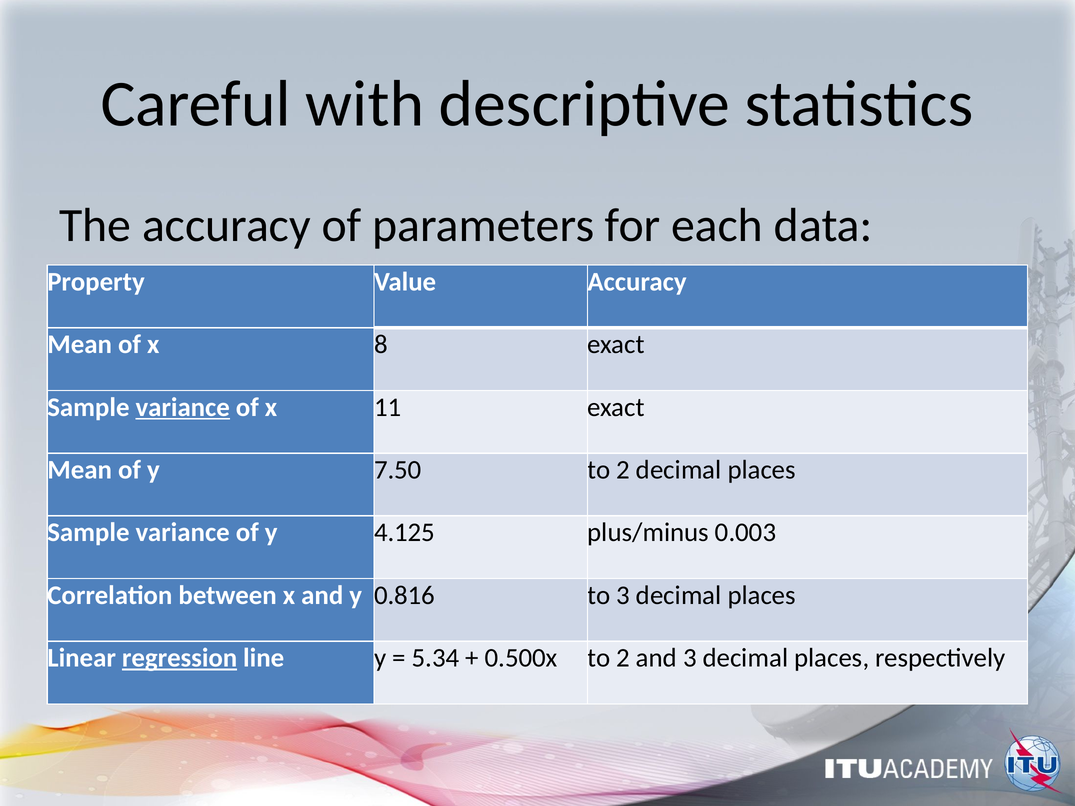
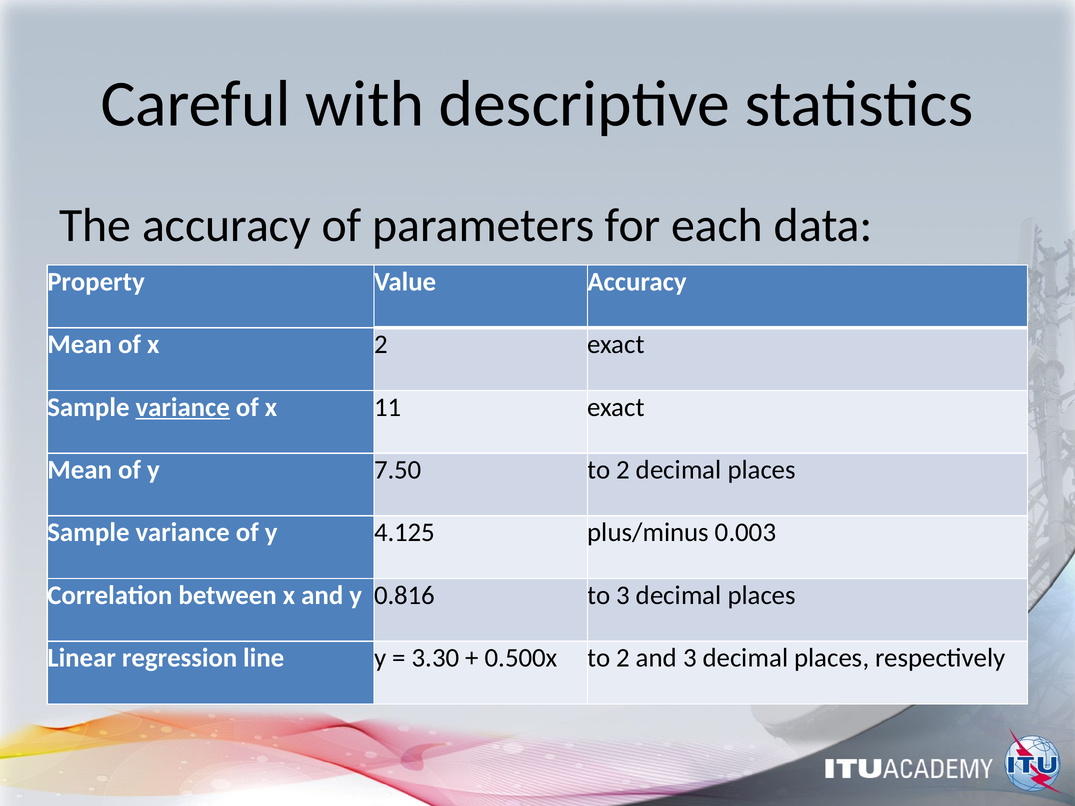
x 8: 8 -> 2 (381, 345)
regression underline: present -> none (180, 658)
5.34: 5.34 -> 3.30 (435, 658)
